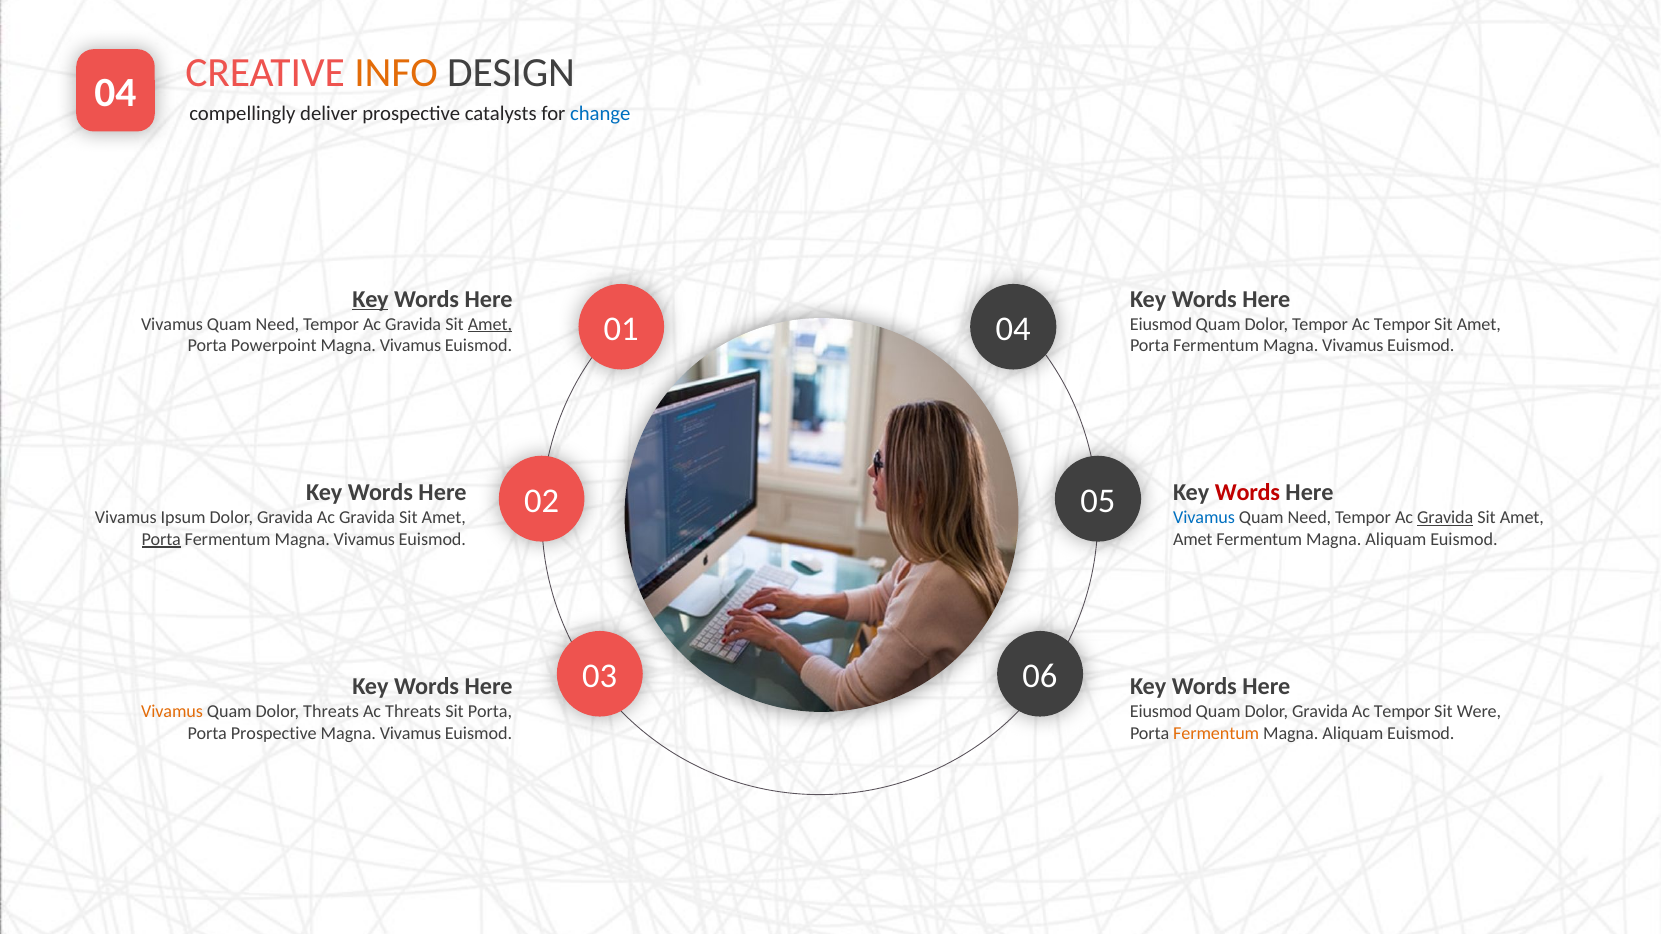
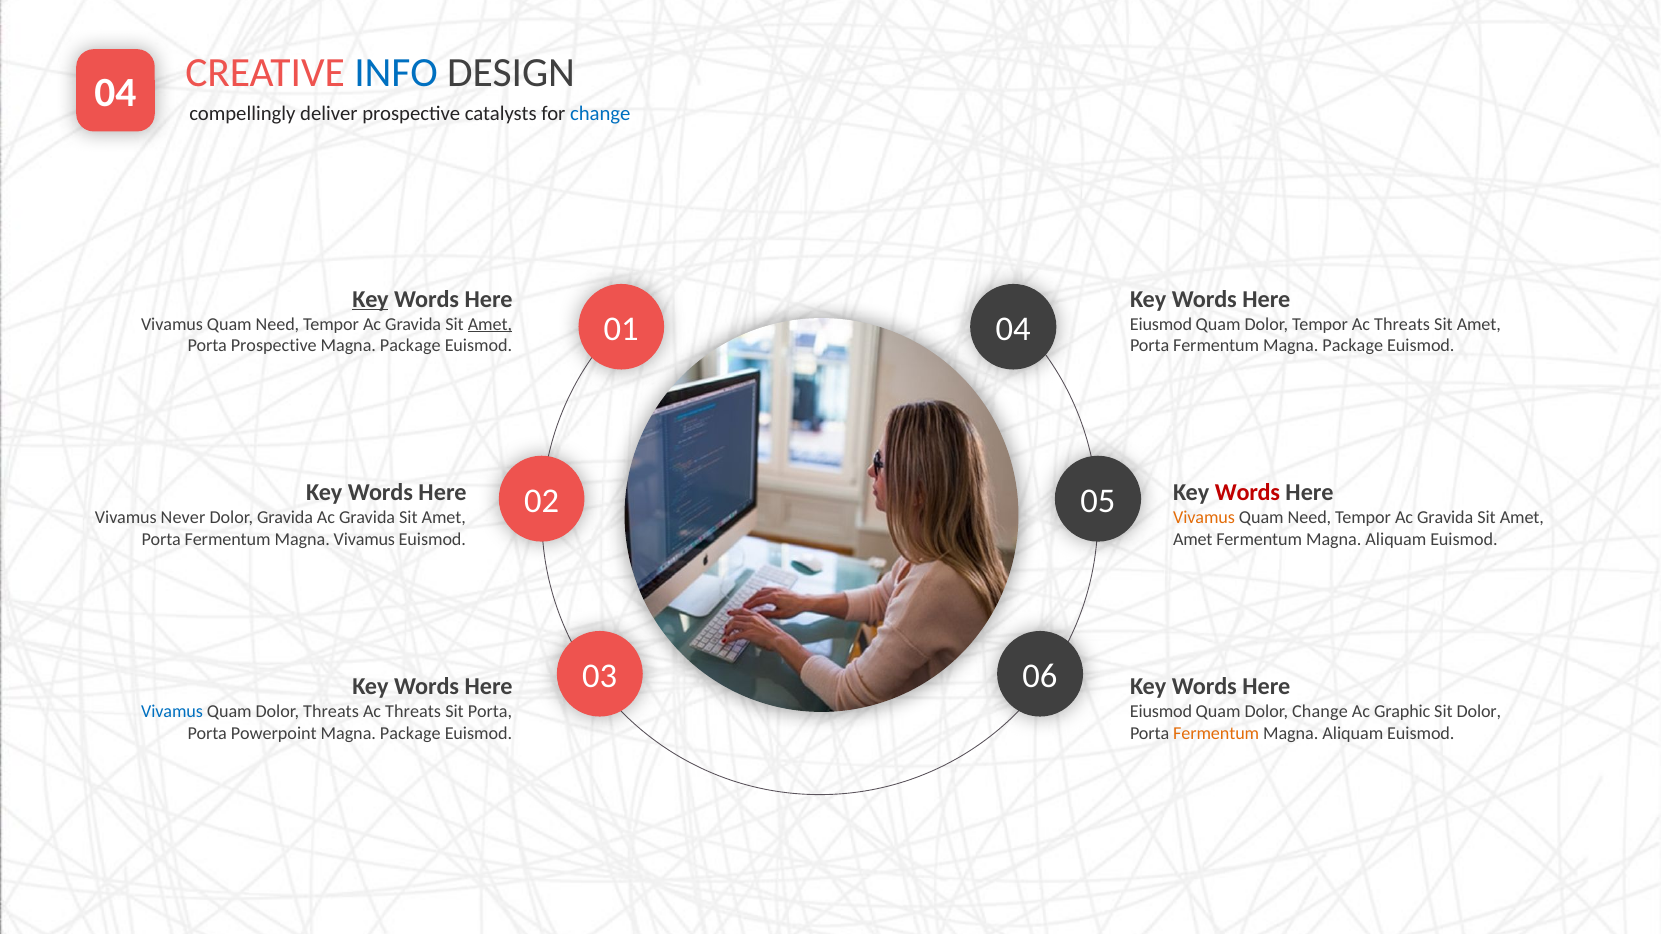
INFO colour: orange -> blue (396, 72)
Tempor Ac Tempor: Tempor -> Threats (1402, 324)
Porta Powerpoint: Powerpoint -> Prospective (274, 346)
Vivamus: Vivamus -> Package (410, 346)
Vivamus: Vivamus -> Package (1353, 346)
Ipsum: Ipsum -> Never (183, 518)
Vivamus colour: blue -> orange (1204, 518)
Gravida underline: present -> none (1445, 518)
Porta underline: present -> none (161, 539)
Vivamus colour: orange -> blue (172, 711)
Quam Dolor Gravida: Gravida -> Change (1320, 711)
Tempor: Tempor -> Graphic (1402, 711)
Sit Were: Were -> Dolor (1479, 711)
Porta Prospective: Prospective -> Powerpoint (274, 733)
Vivamus: Vivamus -> Package (410, 733)
